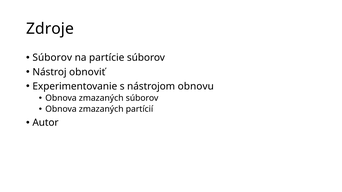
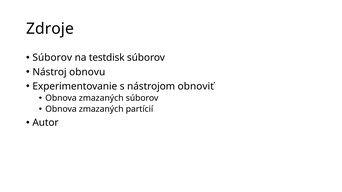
partície: partície -> testdisk (107, 58)
obnoviť: obnoviť -> obnovu (87, 72)
obnovu: obnovu -> obnoviť (196, 87)
